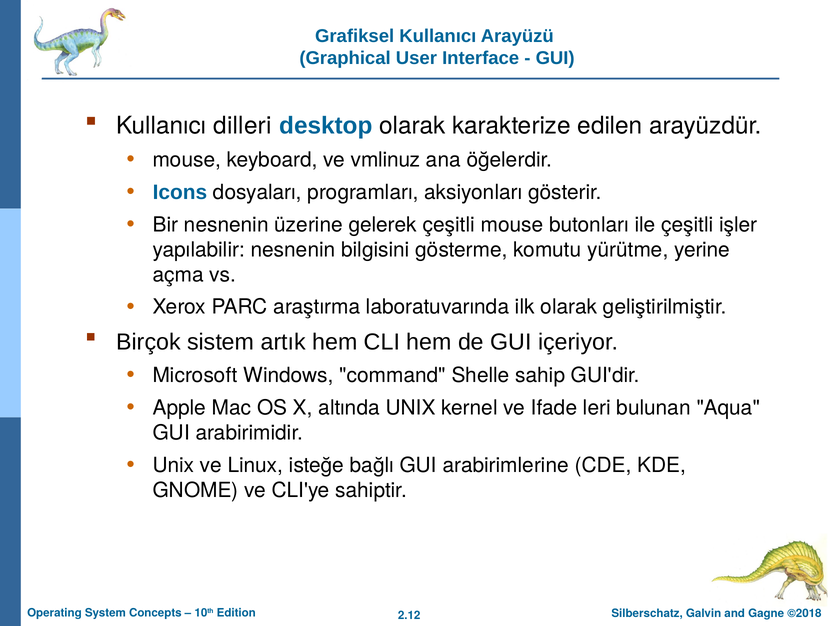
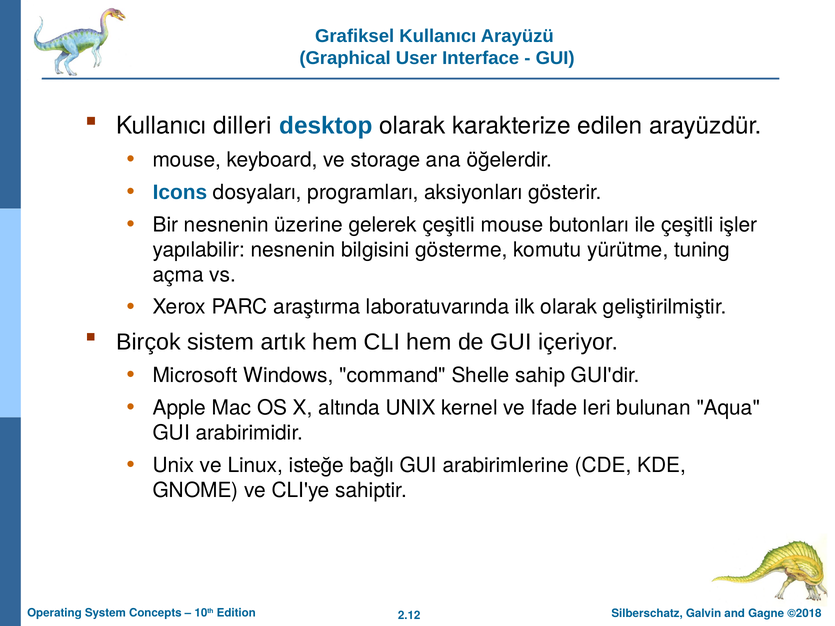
vmlinuz: vmlinuz -> storage (386, 160)
yerine: yerine -> tuning (702, 250)
